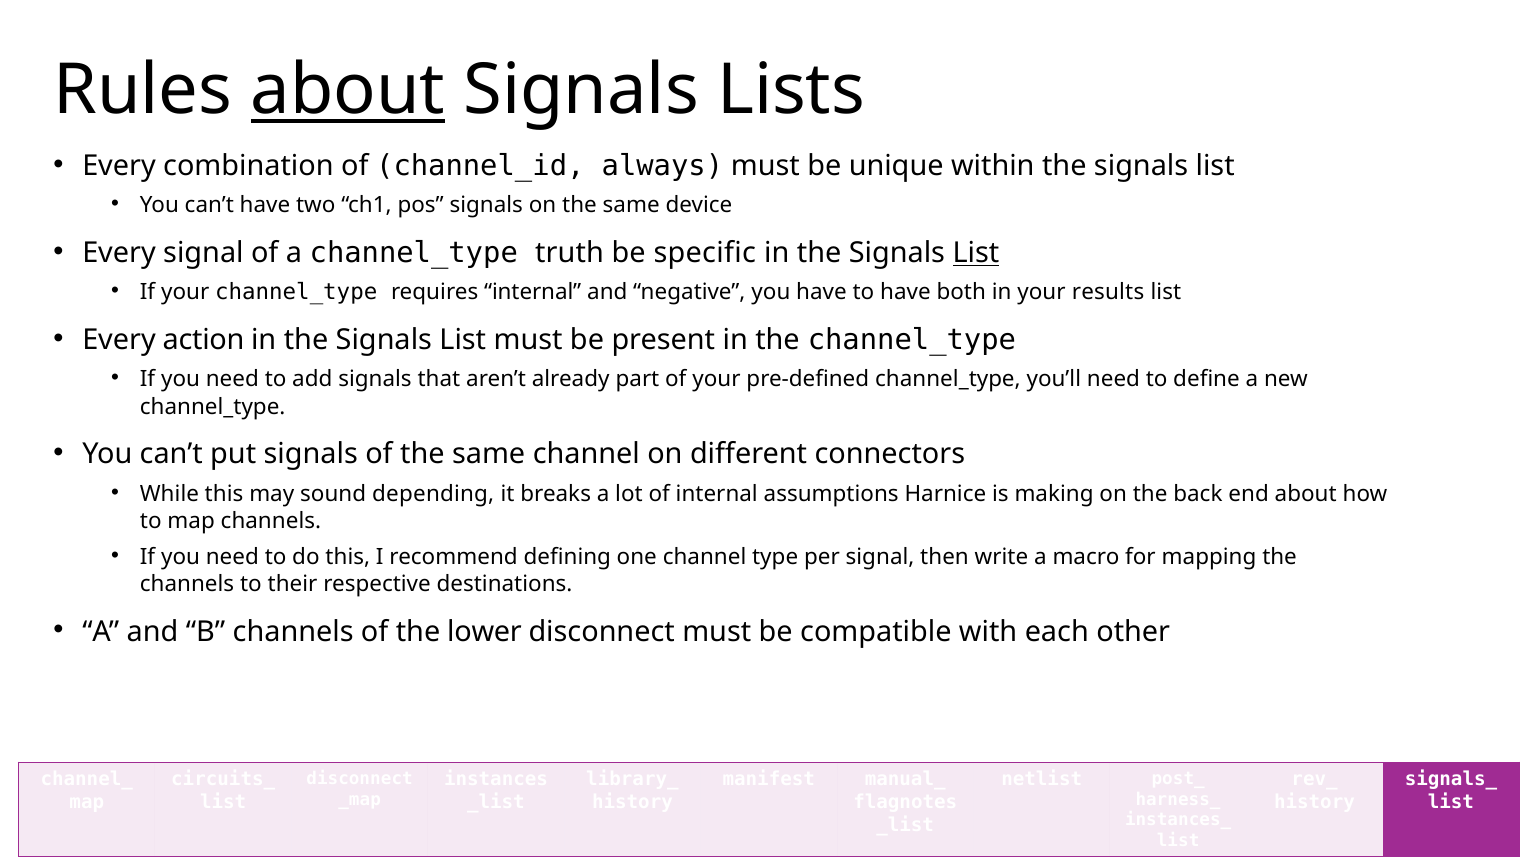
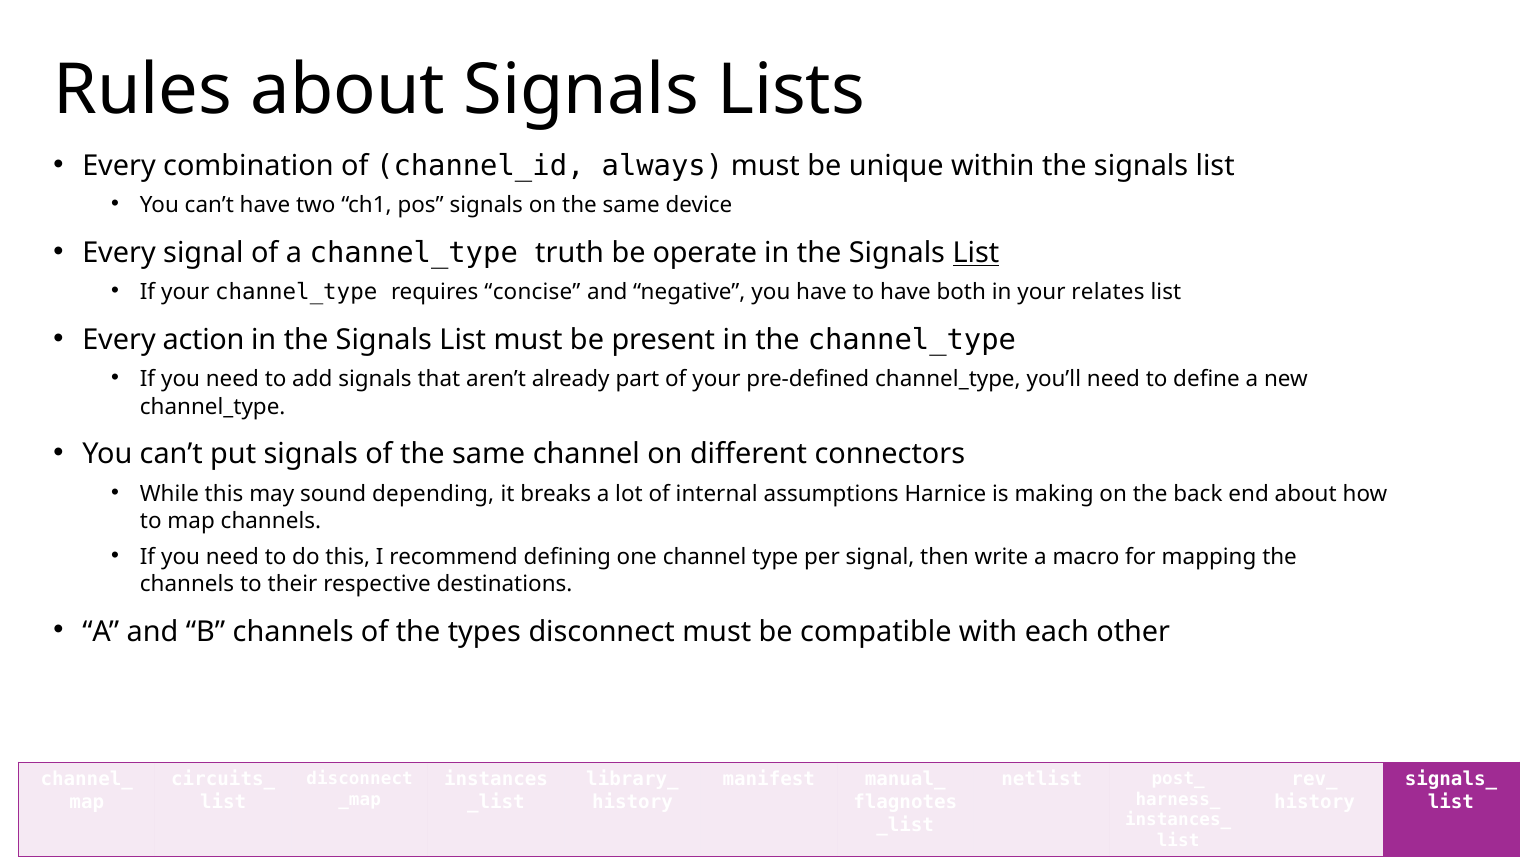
about underline: present -> none (348, 91)
specific: specific -> operate (705, 253)
requires internal: internal -> concise (533, 292)
results: results -> relates (1108, 292)
lower: lower -> types (484, 632)
